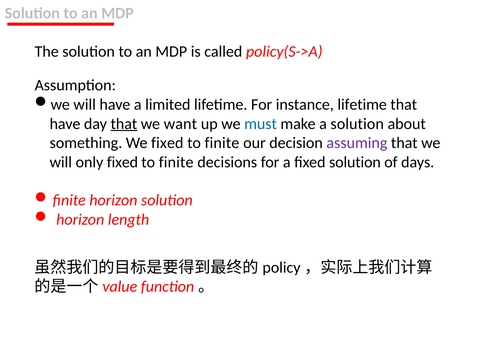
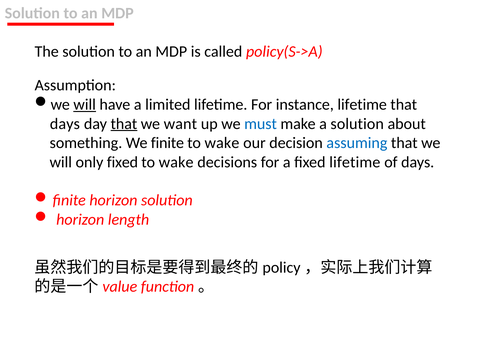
will underline: none -> present (85, 105)
have: have -> days (65, 124)
We fixed: fixed -> finite (167, 143)
finite: finite -> wake (222, 143)
assuming colour: purple -> blue (357, 143)
finite: finite -> wake (176, 162)
fixed solution: solution -> lifetime (355, 162)
